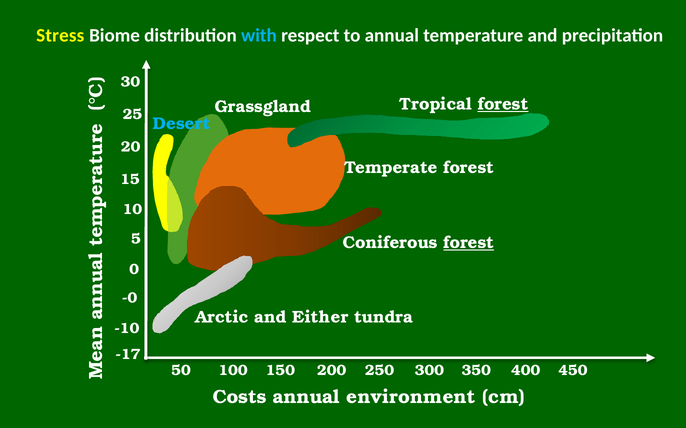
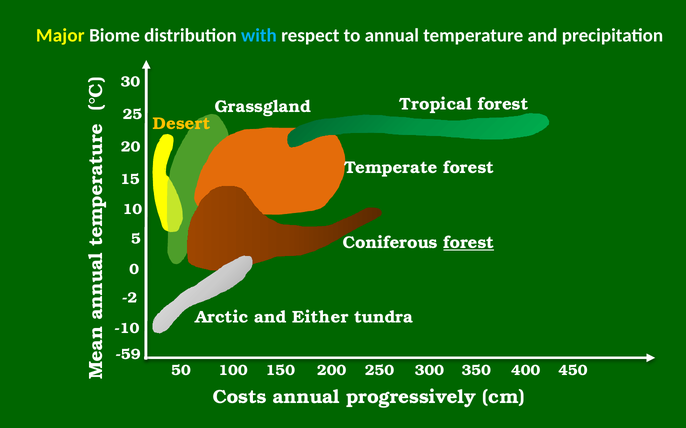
Stress: Stress -> Major (60, 35)
forest underline: present -> none (503, 105)
Desert colour: light blue -> yellow (182, 124)
-0: -0 -> -2 (130, 298)
-17: -17 -> -59 (128, 355)
environment: environment -> progressively (411, 398)
